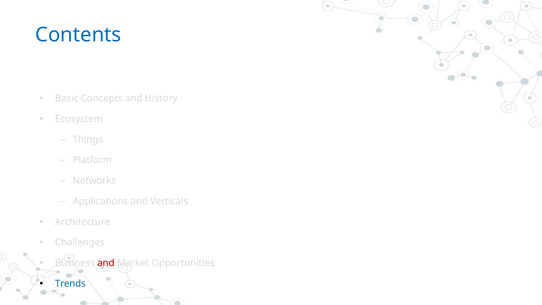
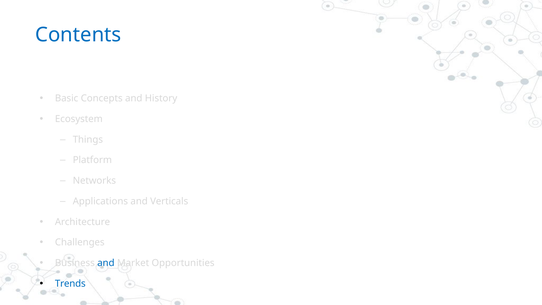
and colour: red -> blue (106, 263)
